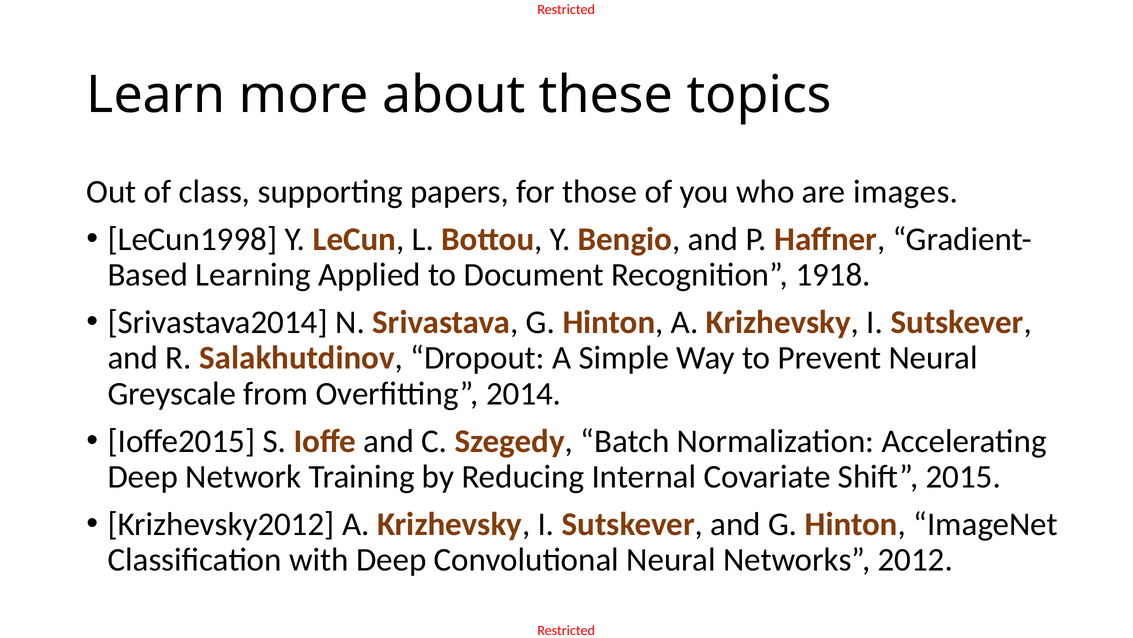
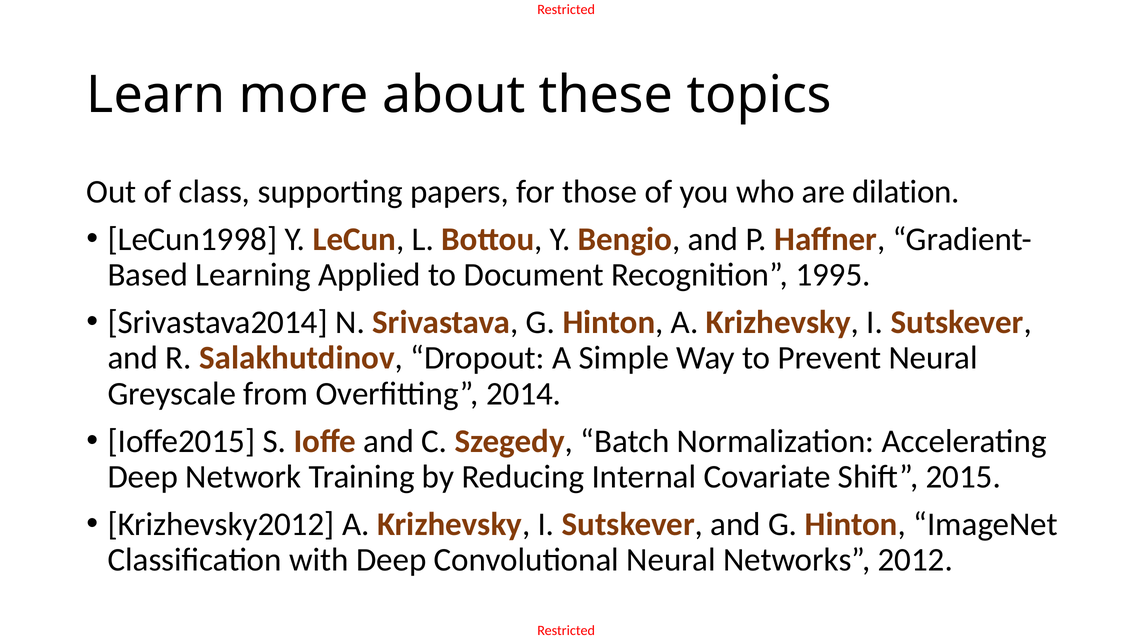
images: images -> dilation (906, 191)
1918: 1918 -> 1995 (833, 275)
